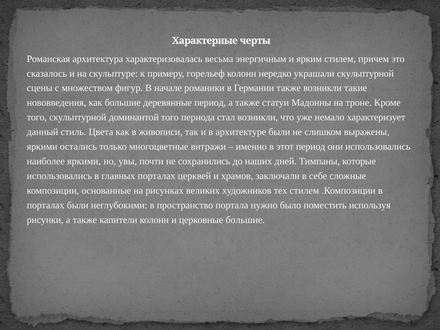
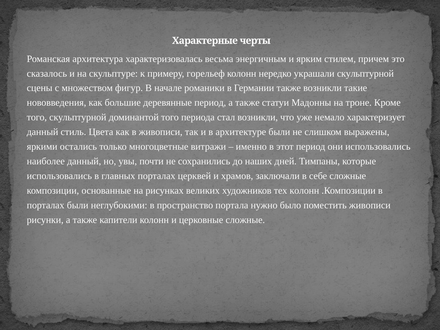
наиболее яркими: яркими -> данный (84, 161)
тех стилем: стилем -> колонн (304, 191)
поместить используя: используя -> живописи (370, 205)
церковные большие: большие -> сложные (245, 220)
